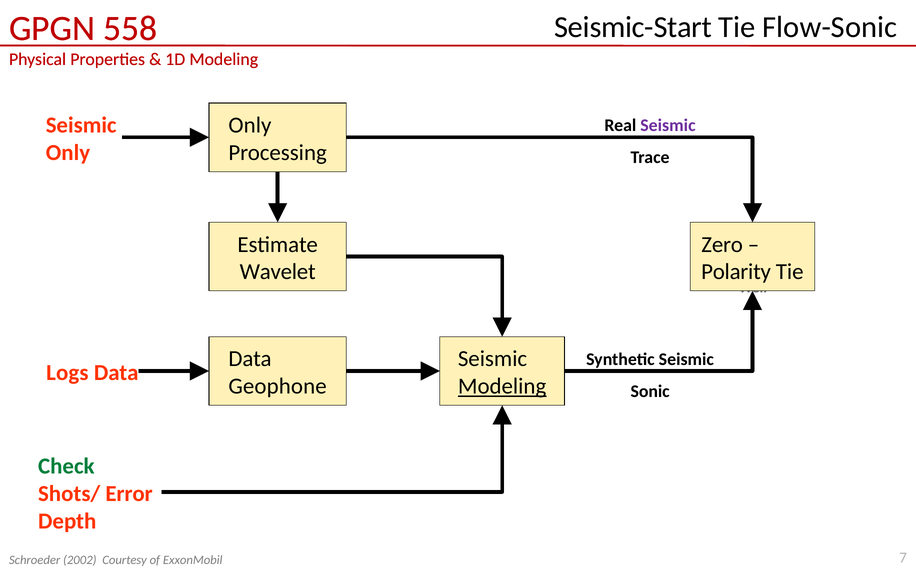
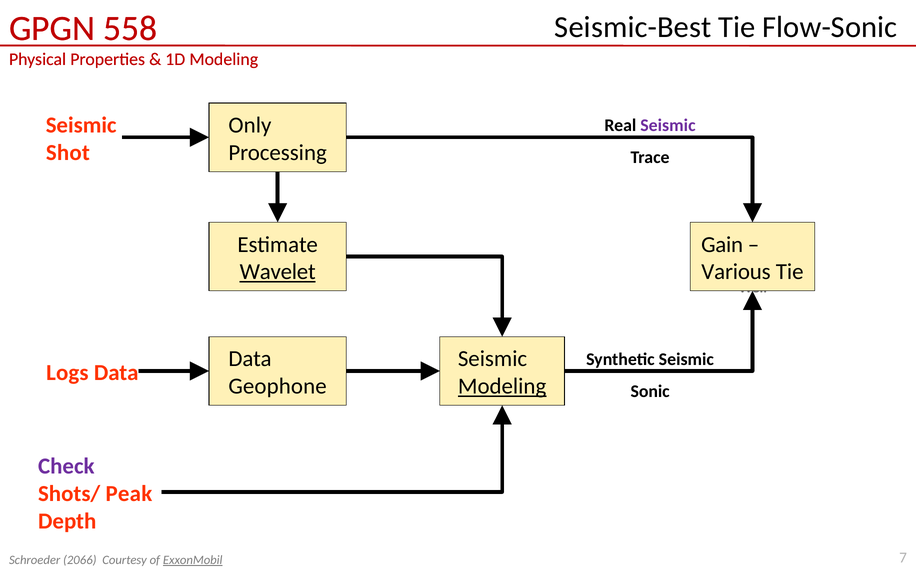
Seismic-Start: Seismic-Start -> Seismic-Best (633, 27)
Only: Only -> Shot (68, 153)
Zero: Zero -> Gain (722, 245)
Wavelet underline: none -> present (278, 272)
Polarity: Polarity -> Various (736, 272)
Check colour: green -> purple (66, 467)
Error: Error -> Peak (129, 494)
2002: 2002 -> 2066 (80, 561)
ExxonMobil underline: none -> present (193, 561)
